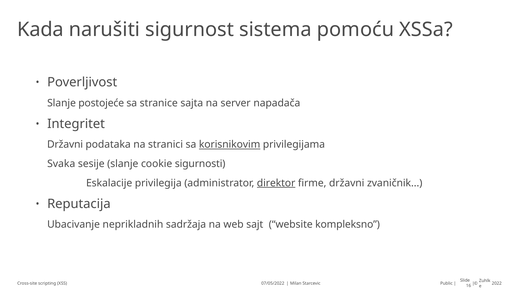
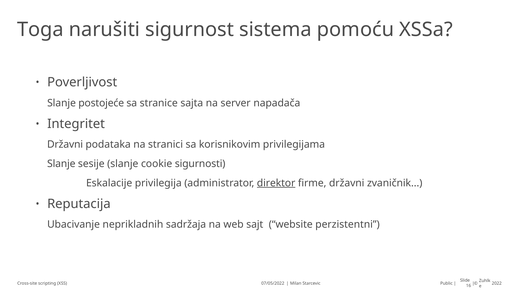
Kada: Kada -> Toga (40, 30)
korisnikovim underline: present -> none (230, 145)
Svaka: Svaka -> Slanje (61, 164)
kompleksno: kompleksno -> perzistentni (348, 225)
